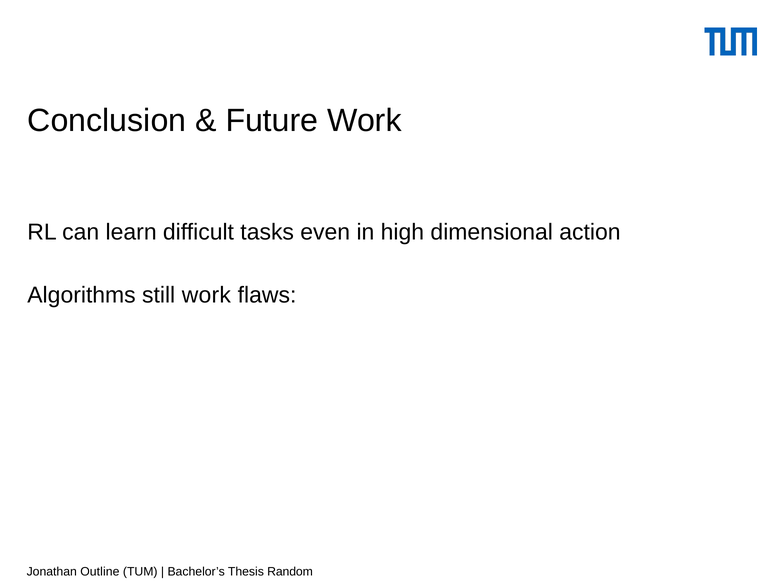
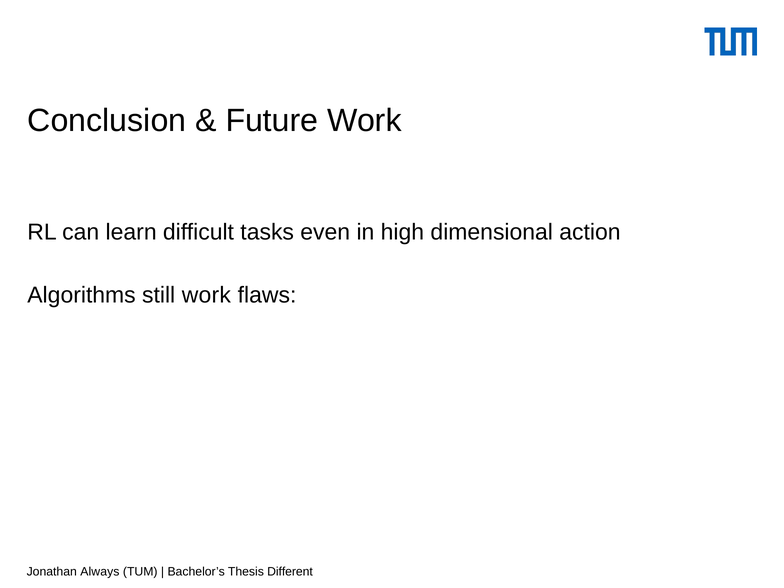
Outline: Outline -> Always (100, 572)
Random: Random -> Different (290, 572)
